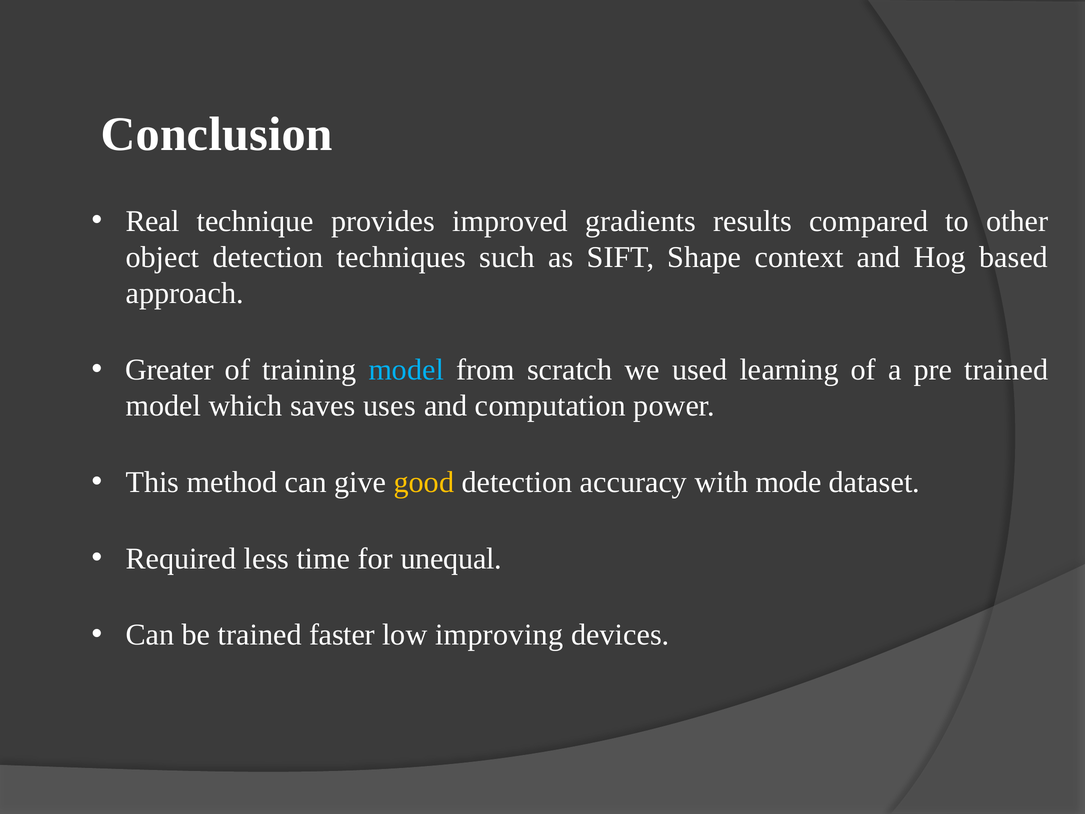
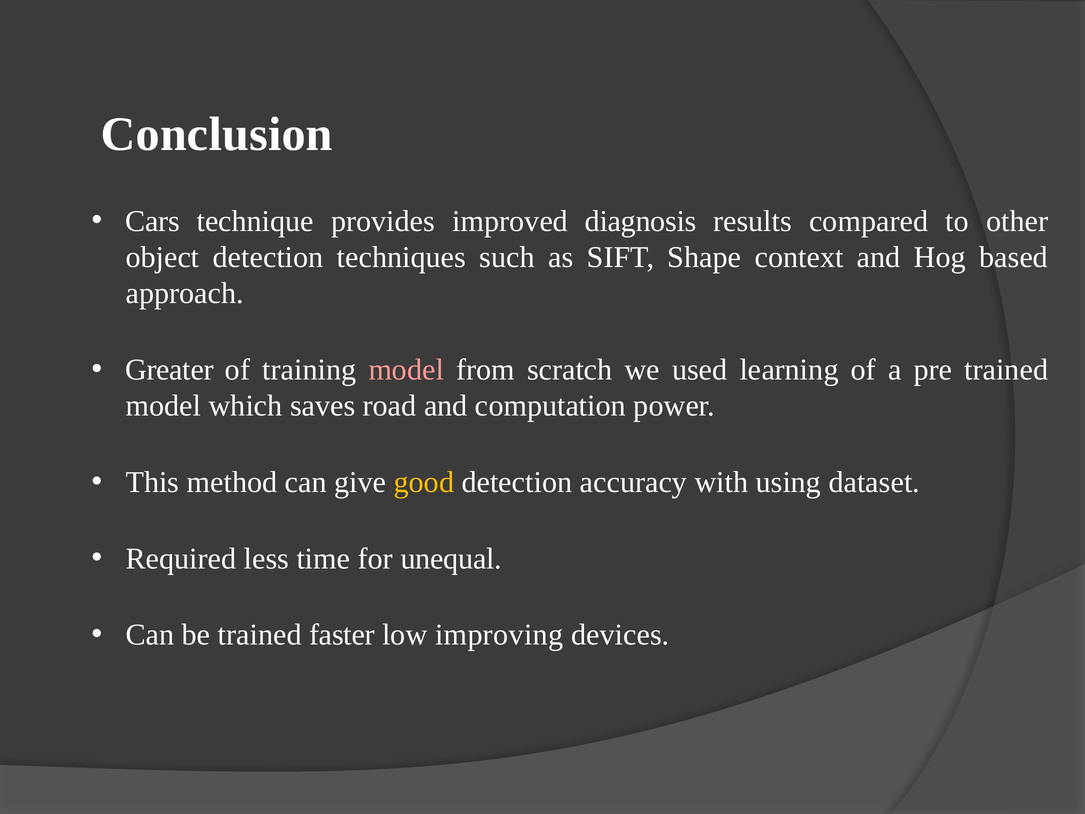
Real: Real -> Cars (153, 221)
gradients: gradients -> diagnosis (641, 221)
model colour: light blue -> pink (406, 370)
uses: uses -> road (390, 406)
mode: mode -> using (788, 482)
